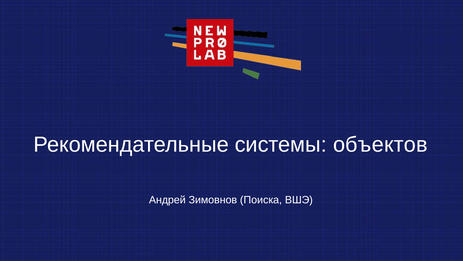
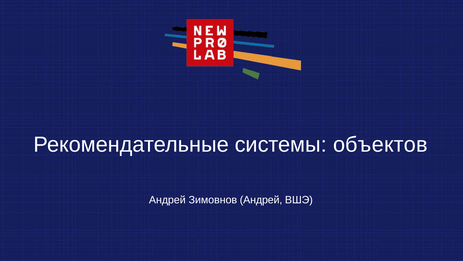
Зимовнов Поиска: Поиска -> Андрей (261, 200)
